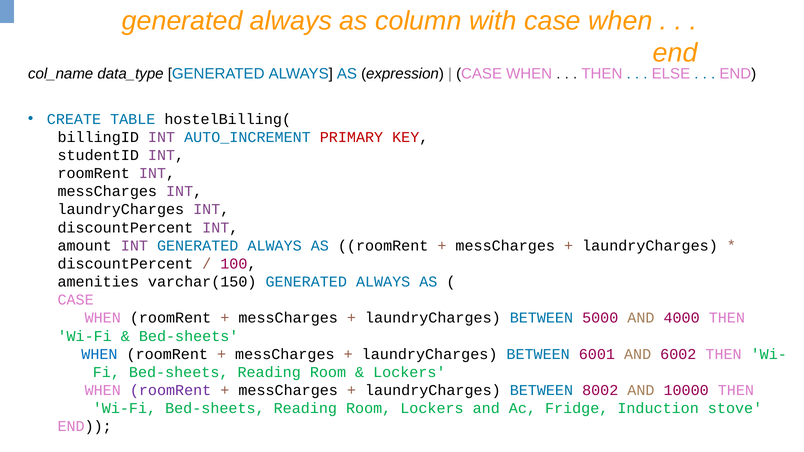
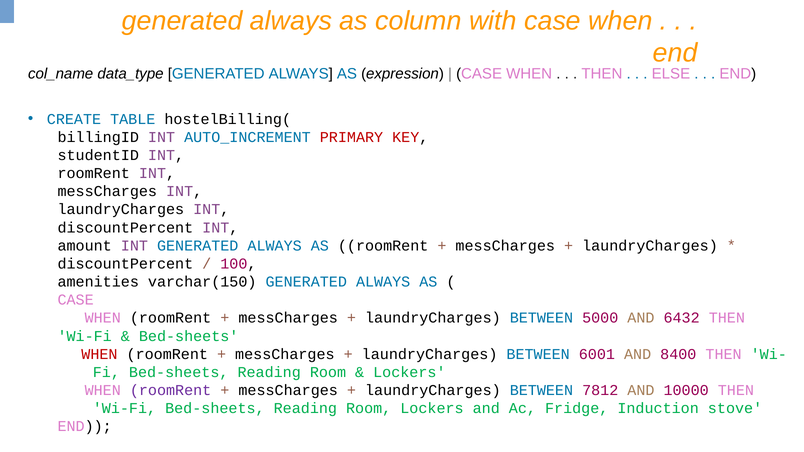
4000: 4000 -> 6432 (682, 318)
WHEN colour: blue -> red (99, 354)
6002: 6002 -> 8400 (678, 354)
8002: 8002 -> 7812 (600, 391)
